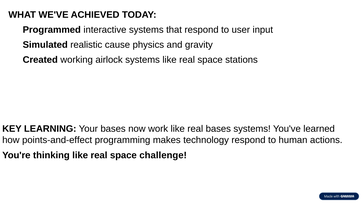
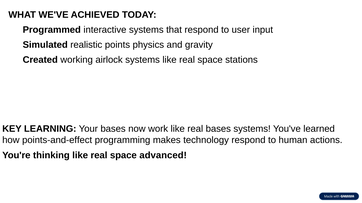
cause: cause -> points (117, 45)
challenge: challenge -> advanced (163, 156)
